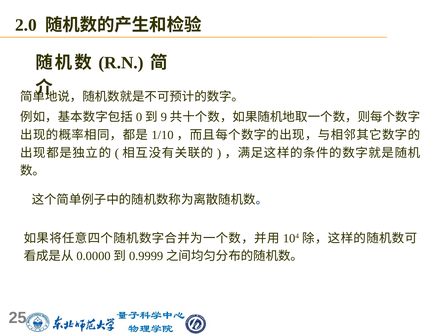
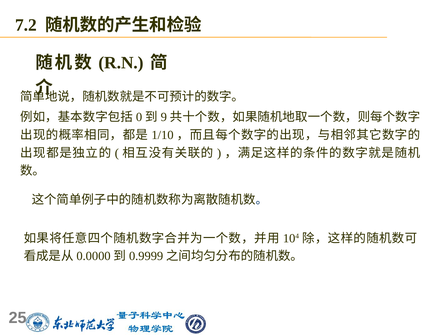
2.0: 2.0 -> 7.2 (26, 25)
